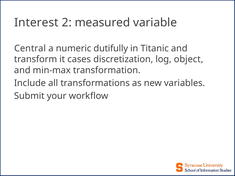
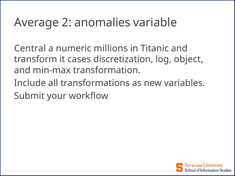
Interest: Interest -> Average (36, 23)
measured: measured -> anomalies (102, 23)
dutifully: dutifully -> millions (111, 48)
